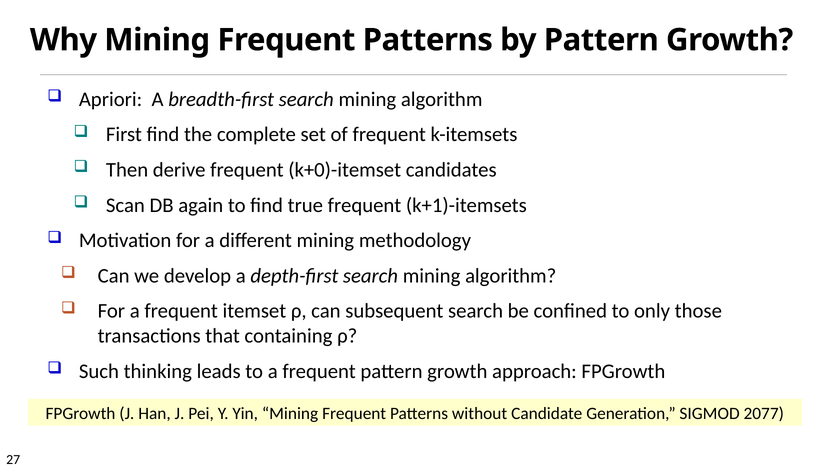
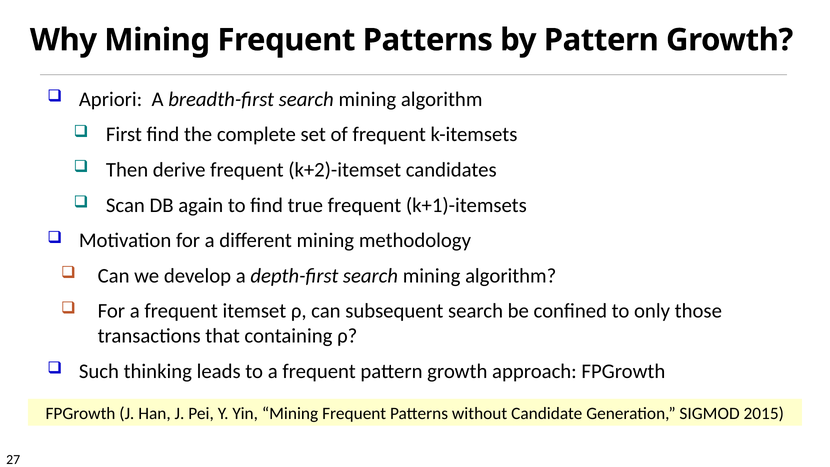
k+0)-itemset: k+0)-itemset -> k+2)-itemset (345, 170)
2077: 2077 -> 2015 (764, 413)
